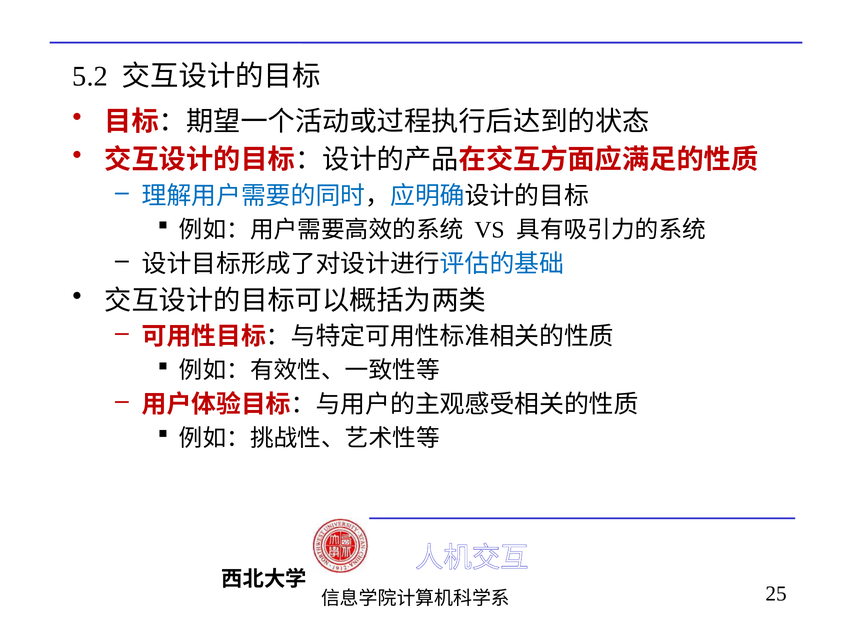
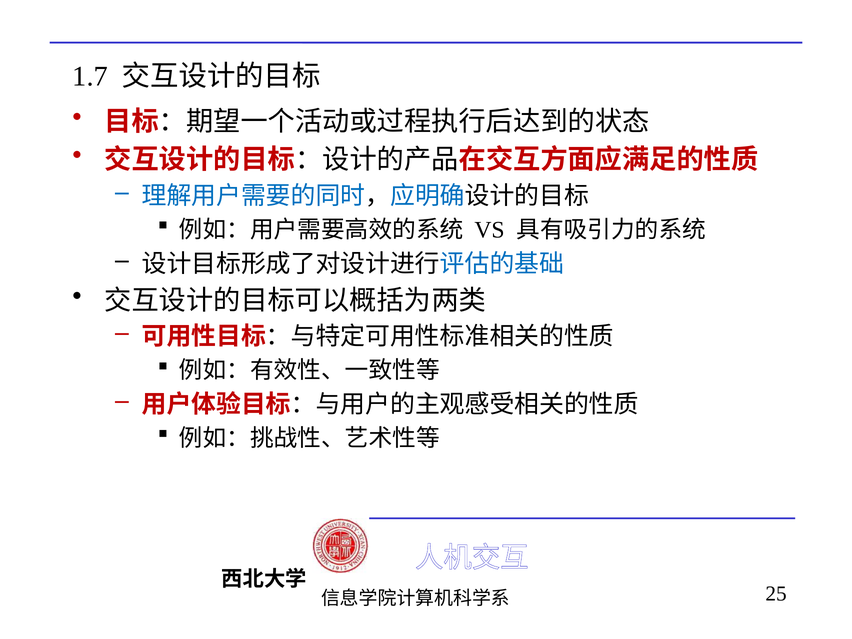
5.2: 5.2 -> 1.7 (90, 77)
